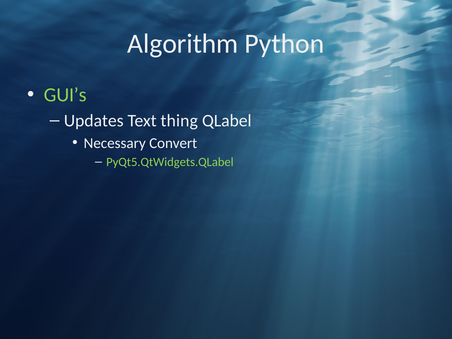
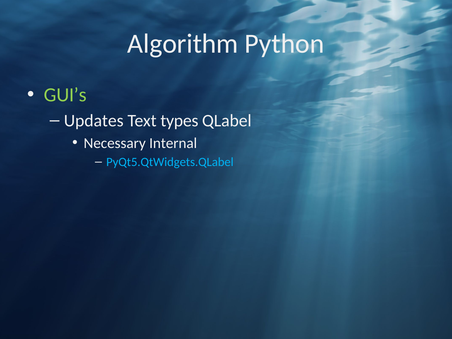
thing: thing -> types (179, 121)
Convert: Convert -> Internal (173, 143)
PyQt5.QtWidgets.QLabel colour: light green -> light blue (170, 162)
